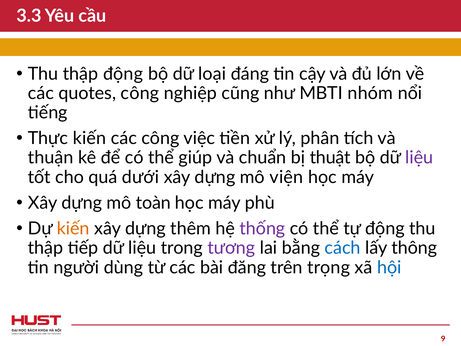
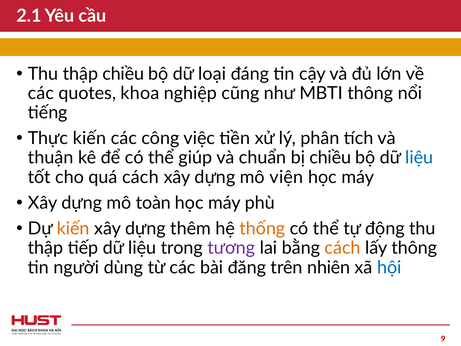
3.3: 3.3 -> 2.1 (29, 16)
thập động: động -> chiều (123, 74)
quotes công: công -> khoa (140, 93)
MBTI nhóm: nhóm -> thông (370, 93)
bị thuật: thuật -> chiều (330, 158)
liệu colour: purple -> blue (419, 158)
quá dưới: dưới -> cách (140, 177)
thống colour: purple -> orange (262, 229)
cách colour: blue -> orange (343, 248)
trọng: trọng -> nhiên (329, 267)
